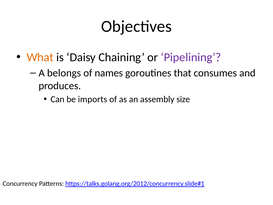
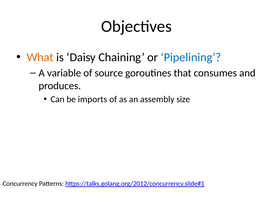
Pipelining colour: purple -> blue (191, 57)
belongs: belongs -> variable (64, 73)
names: names -> source (109, 73)
